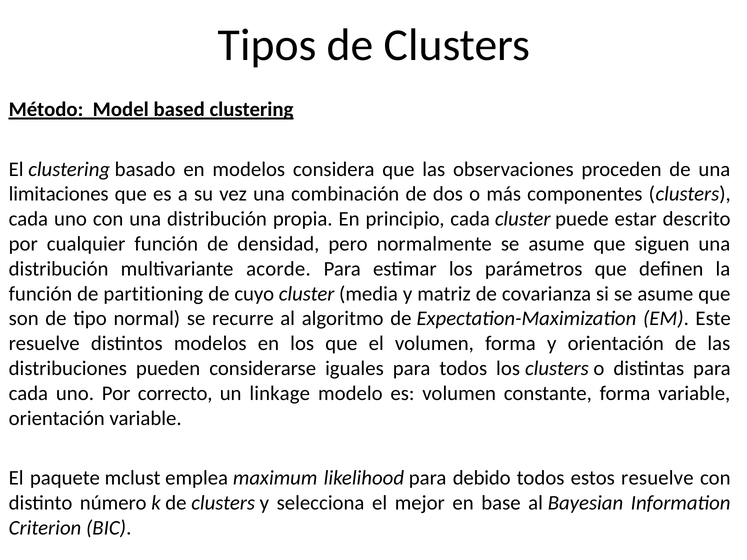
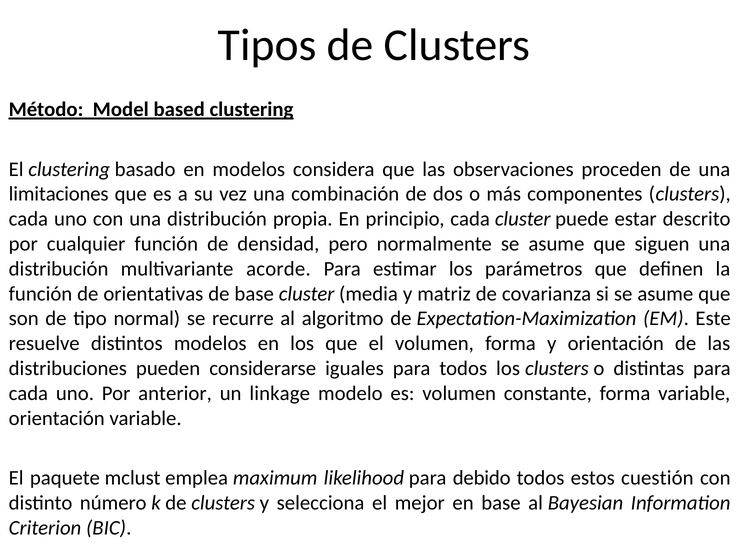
partitioning: partitioning -> orientativas (153, 294)
de cuyo: cuyo -> base (254, 294)
correcto: correcto -> anterior (175, 393)
estos resuelve: resuelve -> cuestión (657, 478)
